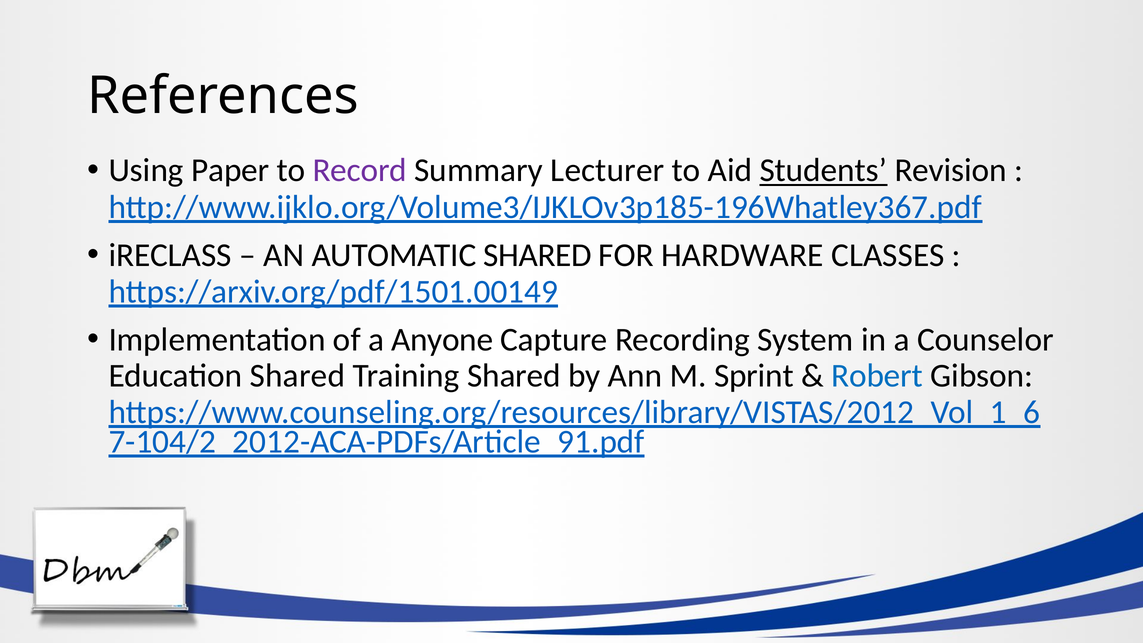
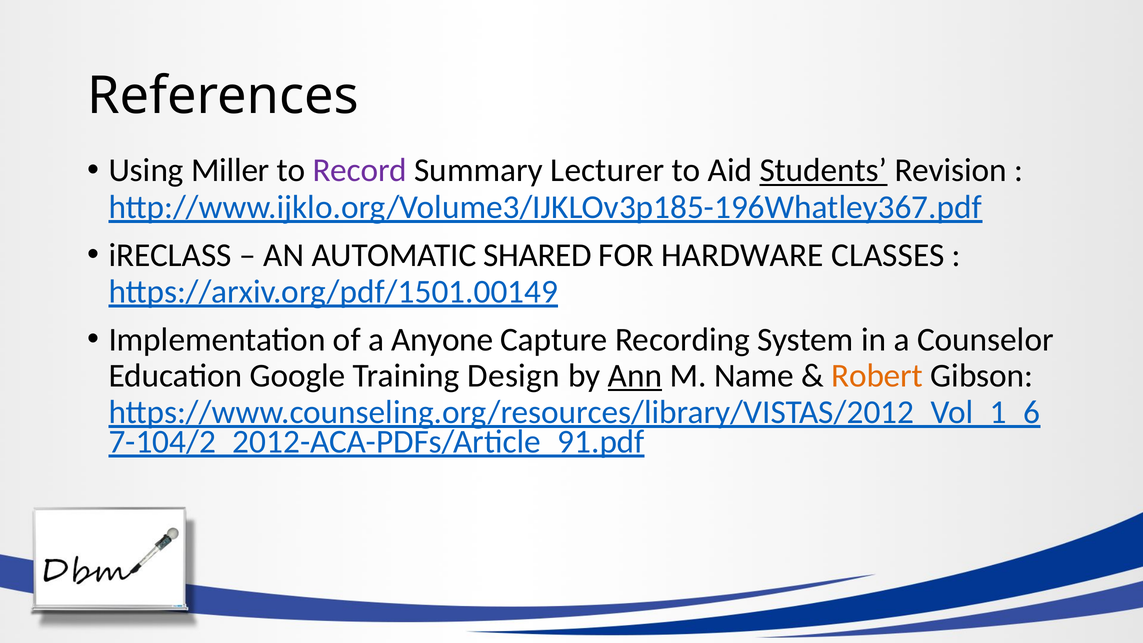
Paper: Paper -> Miller (230, 170)
Education Shared: Shared -> Google (297, 376)
Training Shared: Shared -> Design (514, 376)
Ann underline: none -> present (635, 376)
Sprint: Sprint -> Name (754, 376)
Robert colour: blue -> orange (877, 376)
